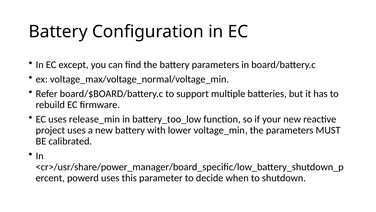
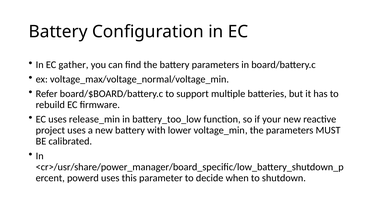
except: except -> gather (73, 65)
